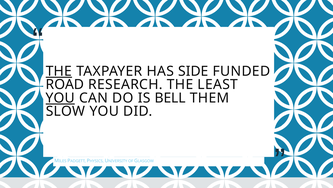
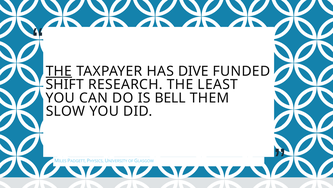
SIDE: SIDE -> DIVE (193, 71)
ROAD: ROAD -> SHIFT (65, 84)
YOU underline: present -> none (60, 98)
